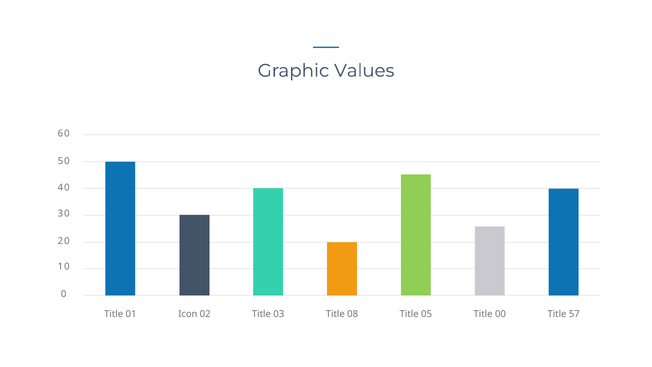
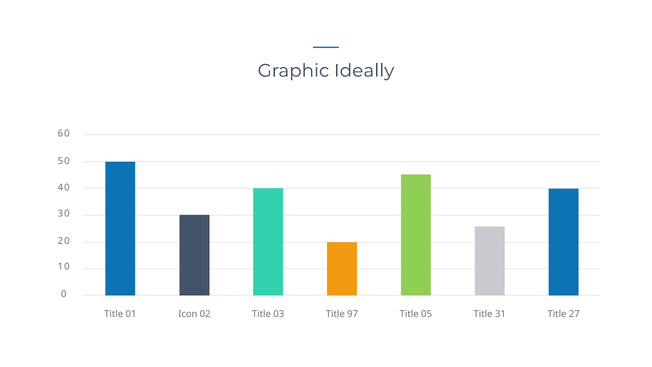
Values: Values -> Ideally (364, 71)
08: 08 -> 97 (353, 314)
00: 00 -> 31 (500, 314)
57: 57 -> 27 (574, 314)
